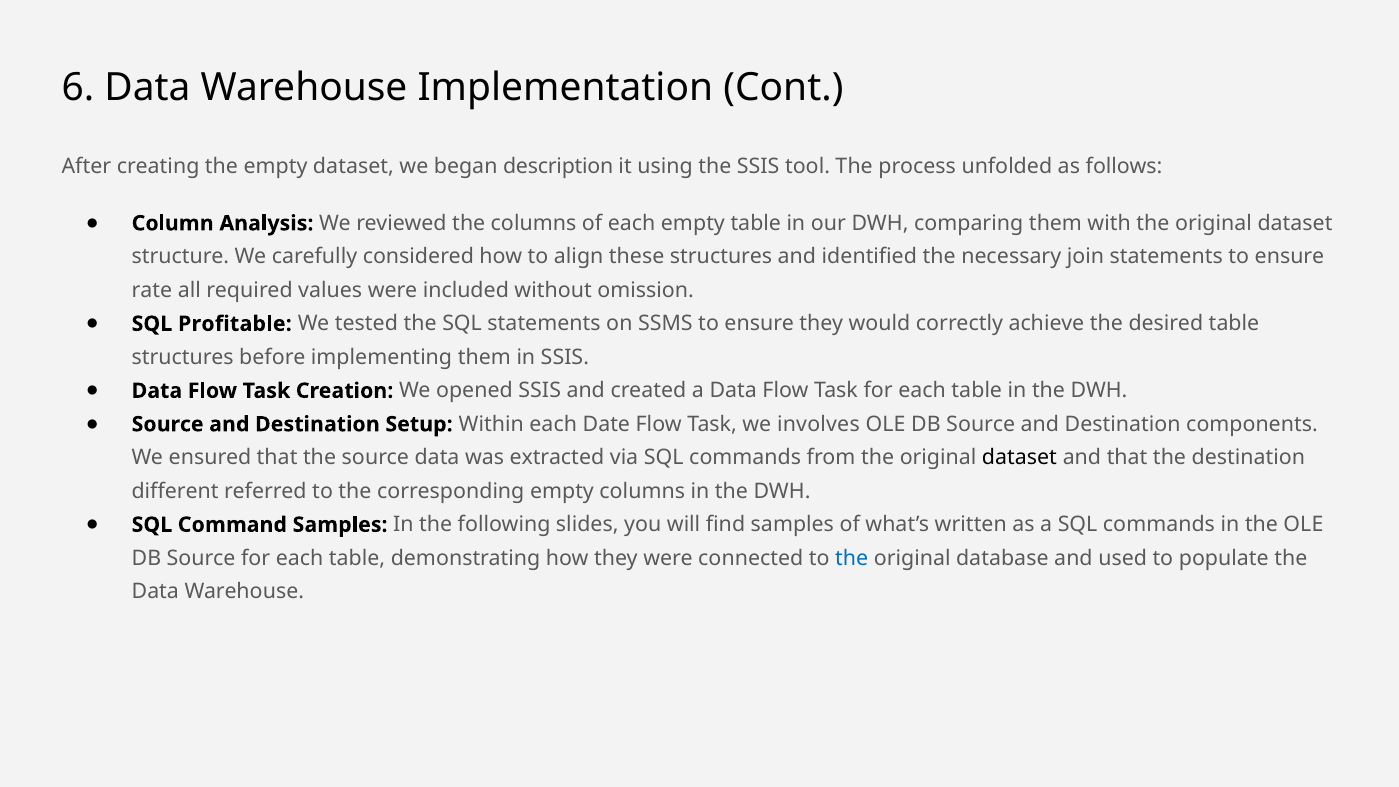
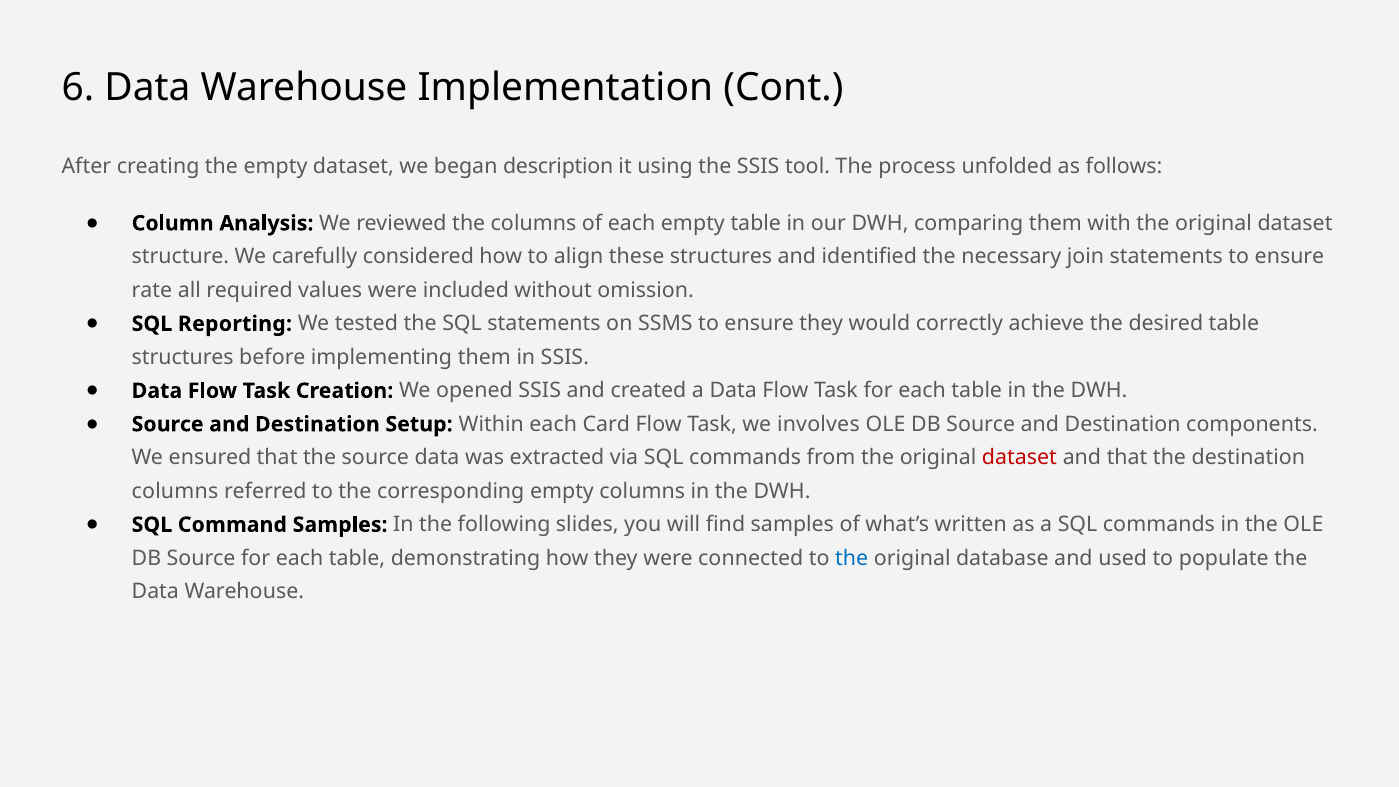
Profitable: Profitable -> Reporting (235, 324)
Date: Date -> Card (606, 424)
dataset colour: black -> red (1019, 458)
different: different -> columns (175, 491)
